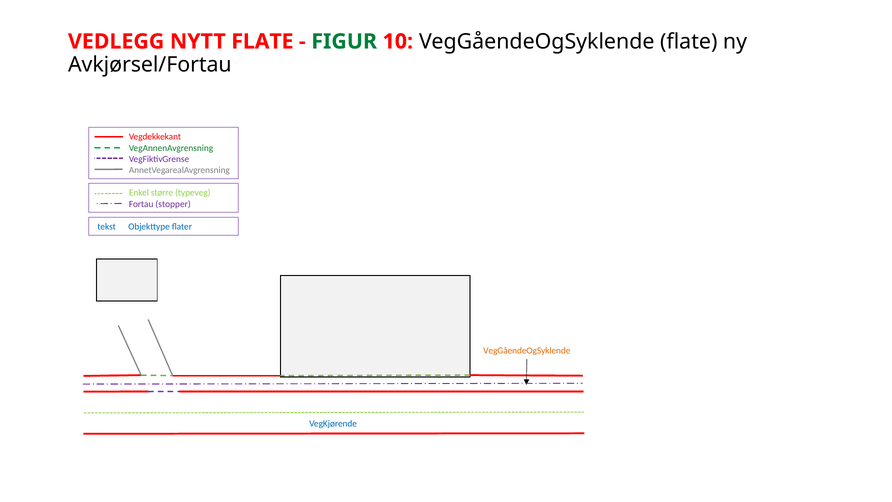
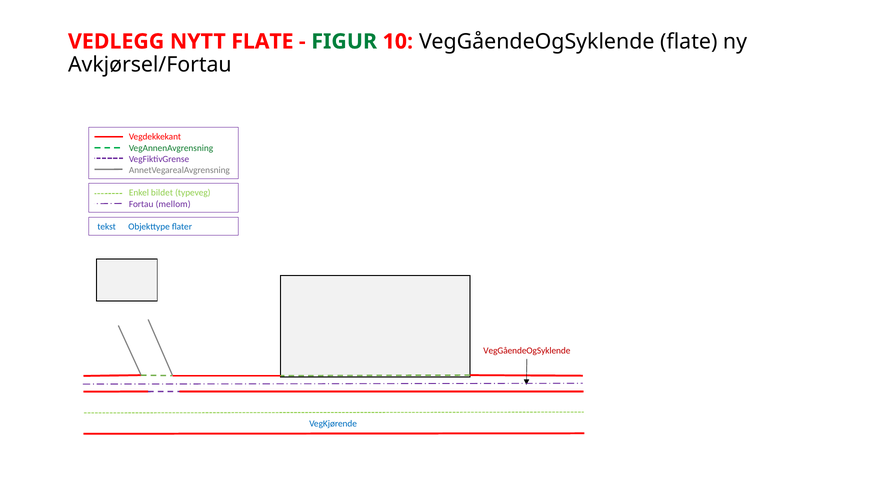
større: større -> bildet (162, 193)
stopper: stopper -> mellom (173, 204)
VegGåendeOgSyklende colour: orange -> red (527, 350)
